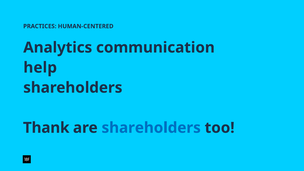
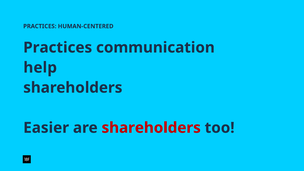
Analytics: Analytics -> Practices (58, 48)
Thank: Thank -> Easier (46, 128)
shareholders colour: blue -> red (151, 128)
